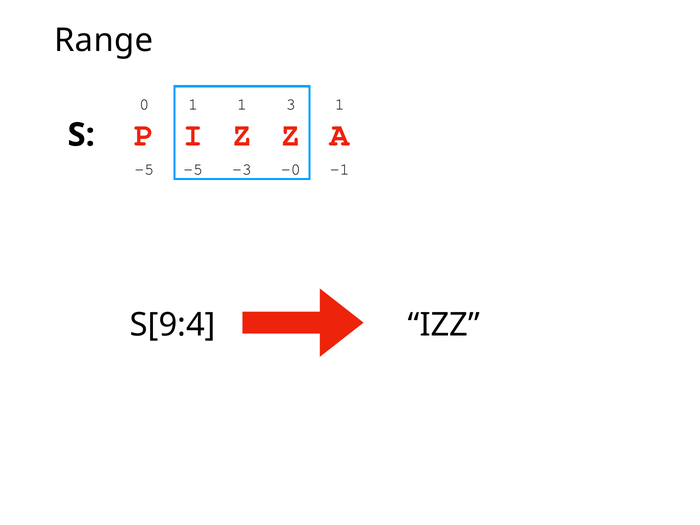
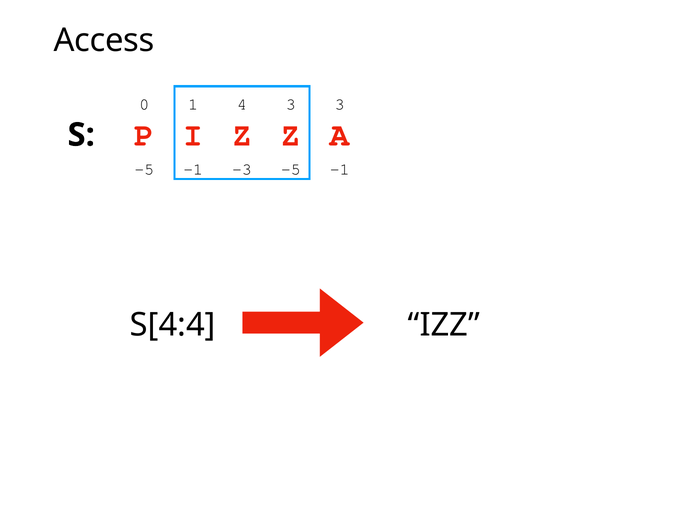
Range: Range -> Access (104, 40)
1 1: 1 -> 4 (242, 104)
3 1: 1 -> 3 (340, 104)
-5: -5 -> -1 (193, 169)
-3 -0: -0 -> -5 (291, 169)
S[9:4: S[9:4 -> S[4:4 (173, 325)
